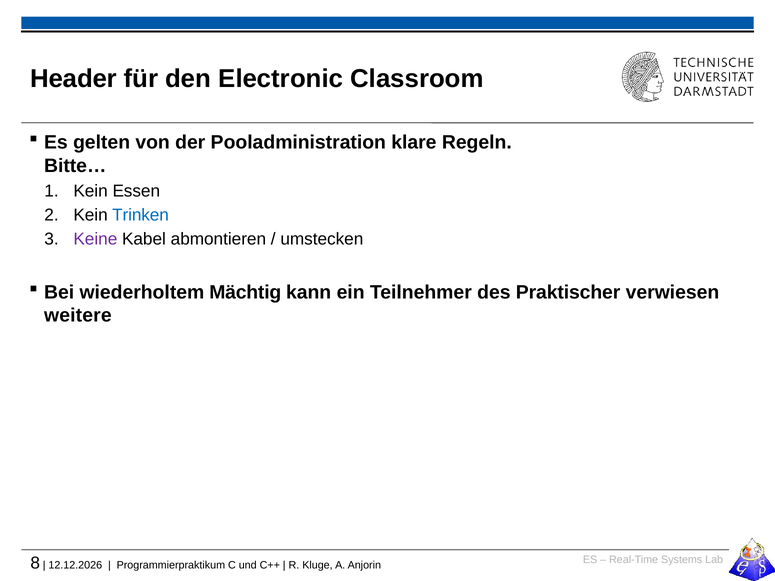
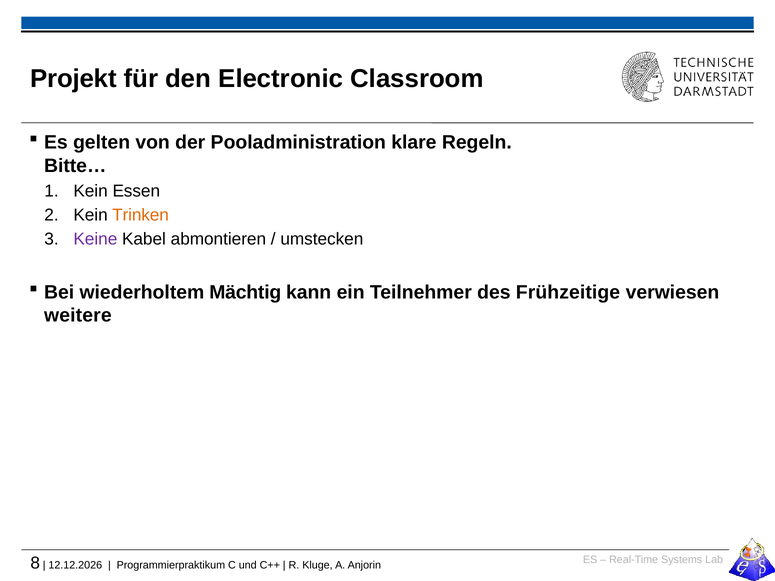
Header: Header -> Projekt (74, 79)
Trinken colour: blue -> orange (141, 215)
Praktischer: Praktischer -> Frühzeitige (568, 292)
